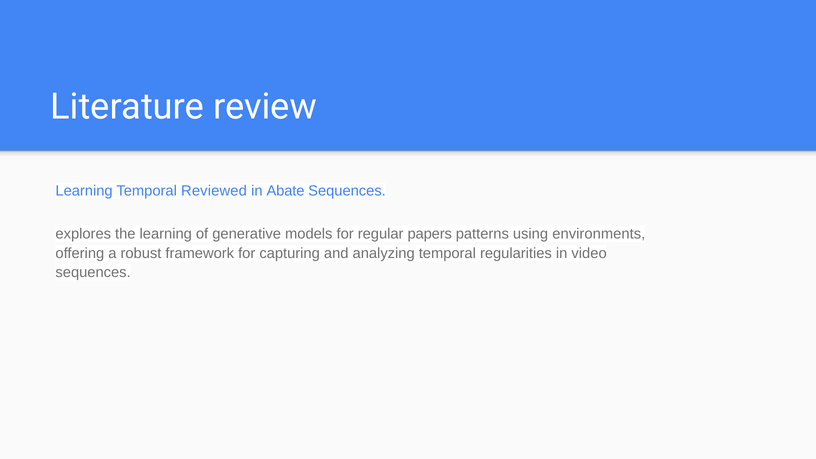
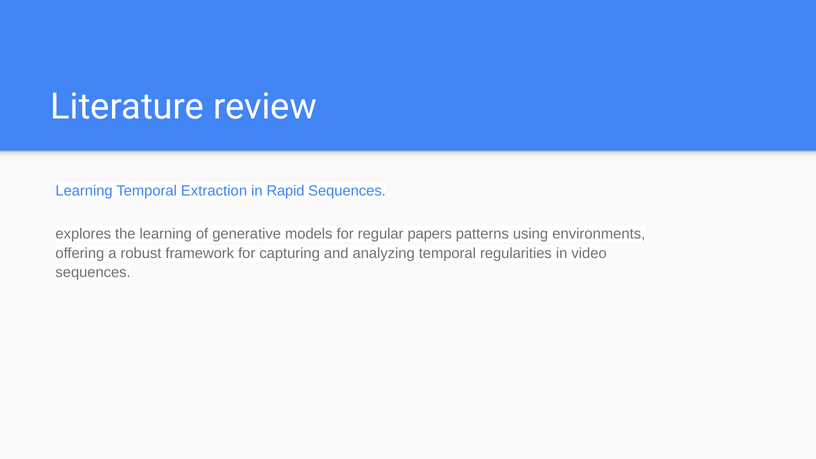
Reviewed: Reviewed -> Extraction (214, 191)
Abate: Abate -> Rapid (286, 191)
